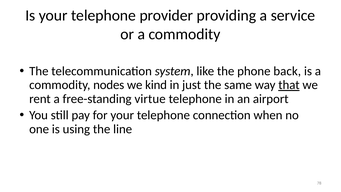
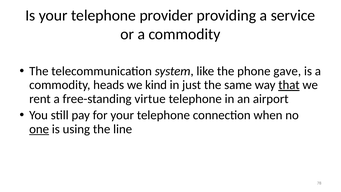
back: back -> gave (287, 71)
nodes: nodes -> heads (109, 85)
one underline: none -> present (39, 129)
